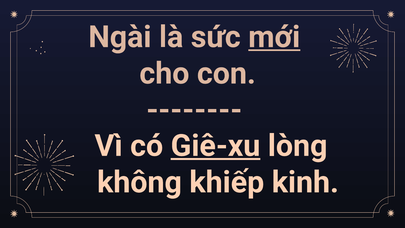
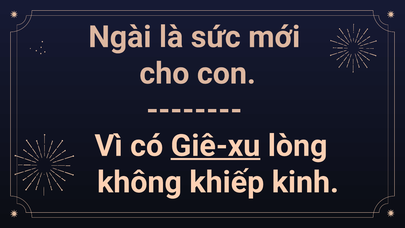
mới underline: present -> none (274, 37)
